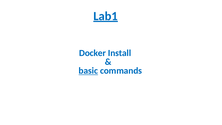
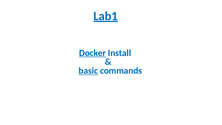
Docker underline: none -> present (92, 53)
